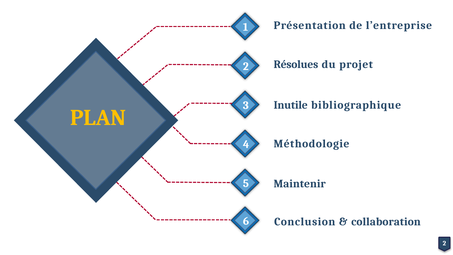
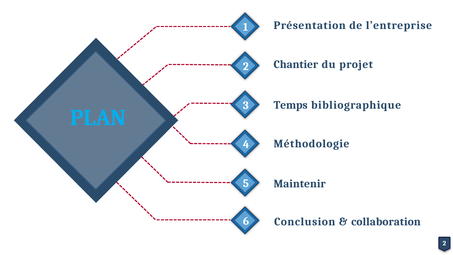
Résolues: Résolues -> Chantier (296, 64)
Inutile: Inutile -> Temps (291, 105)
PLAN colour: yellow -> light blue (98, 118)
